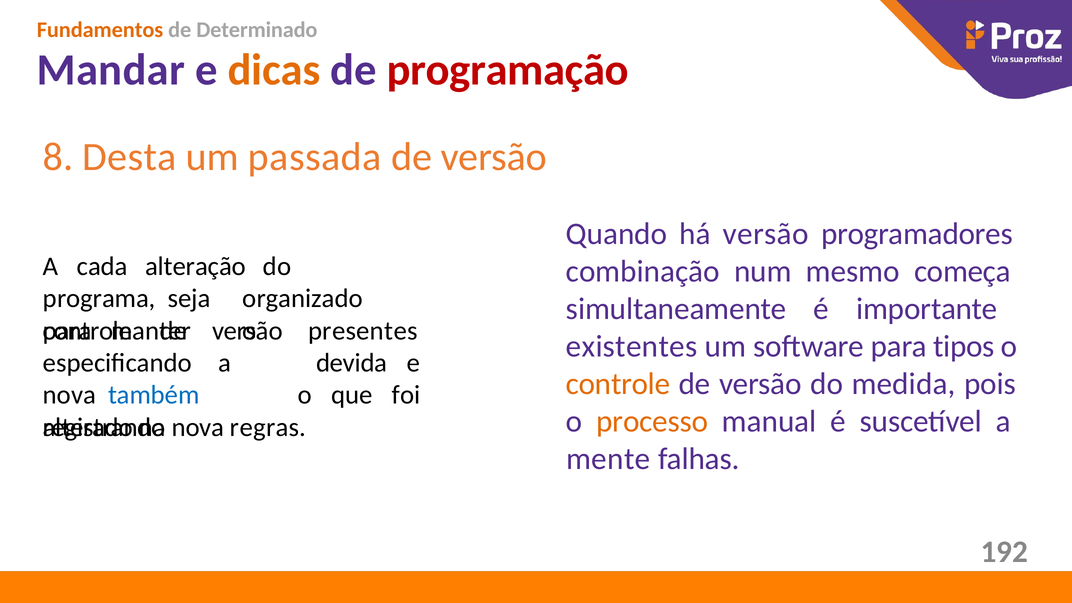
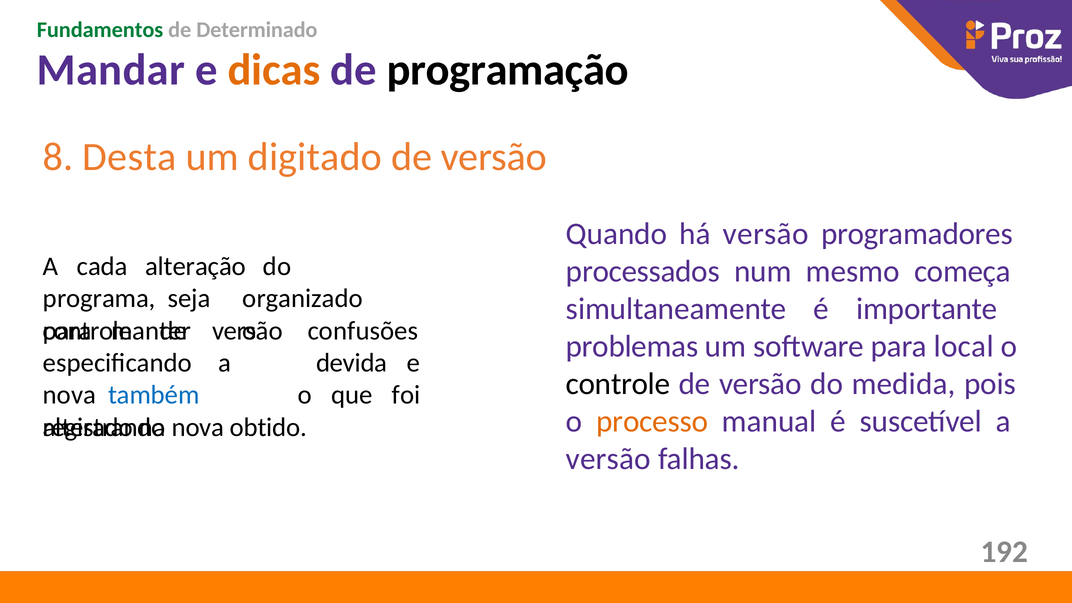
Fundamentos colour: orange -> green (100, 30)
programação colour: red -> black (508, 70)
passada: passada -> digitado (315, 157)
combinação: combinação -> processados (643, 271)
presentes: presentes -> confusões (363, 331)
existentes: existentes -> problemas (632, 347)
tipos: tipos -> local (964, 347)
controle colour: orange -> black (618, 384)
regras: regras -> obtido (268, 427)
mente: mente -> versão (608, 459)
